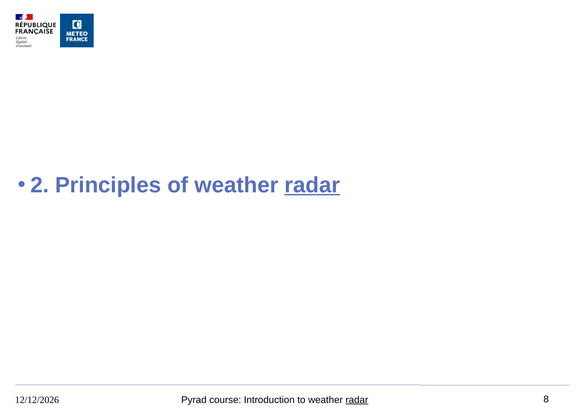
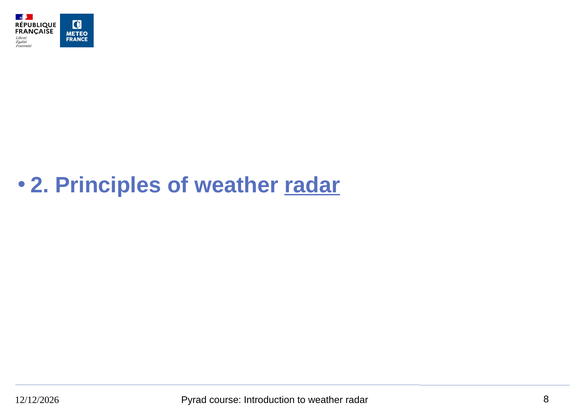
radar underline: present -> none (357, 400)
